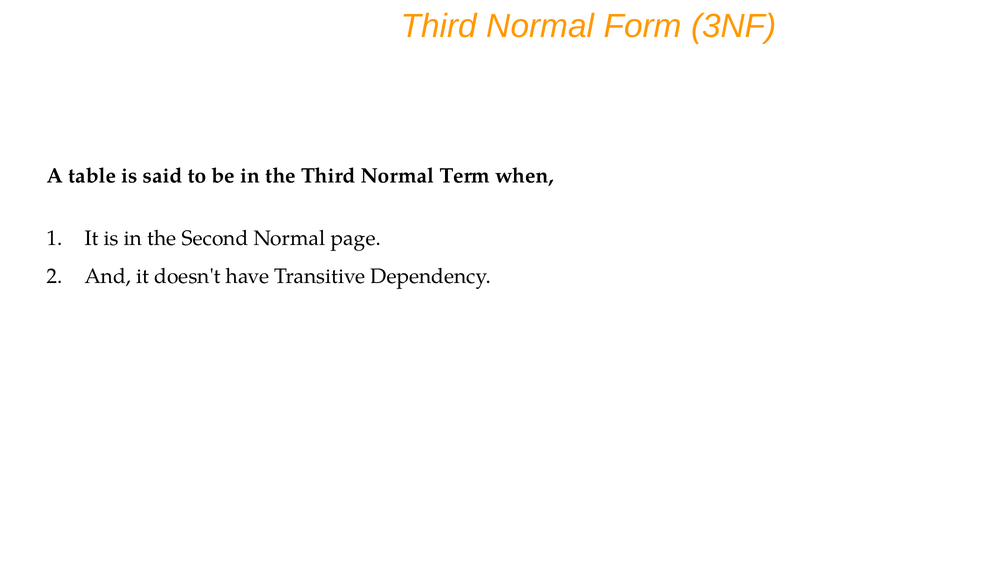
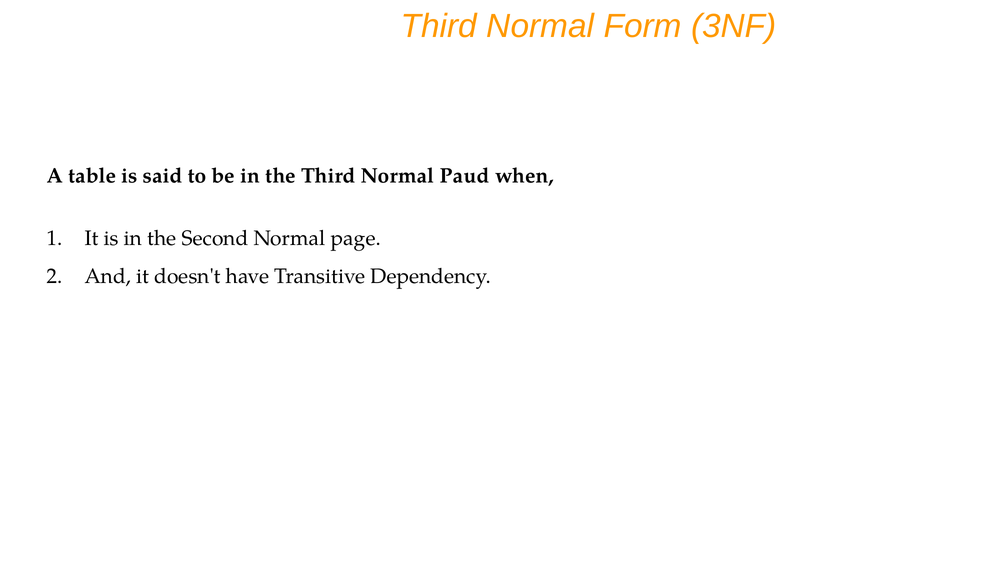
Term: Term -> Paud (465, 176)
